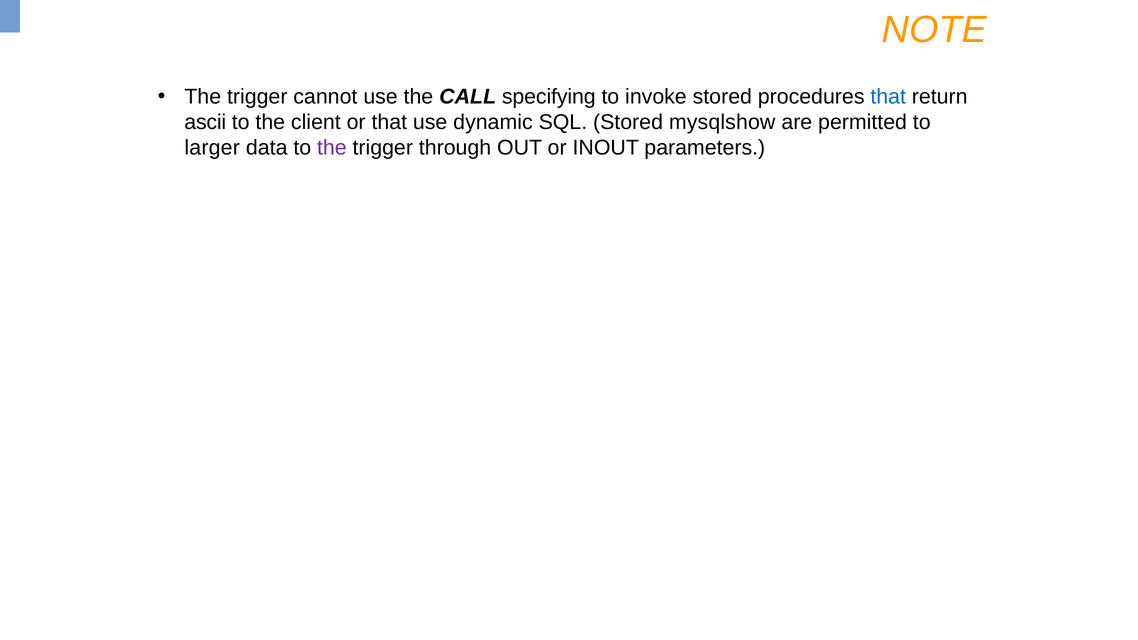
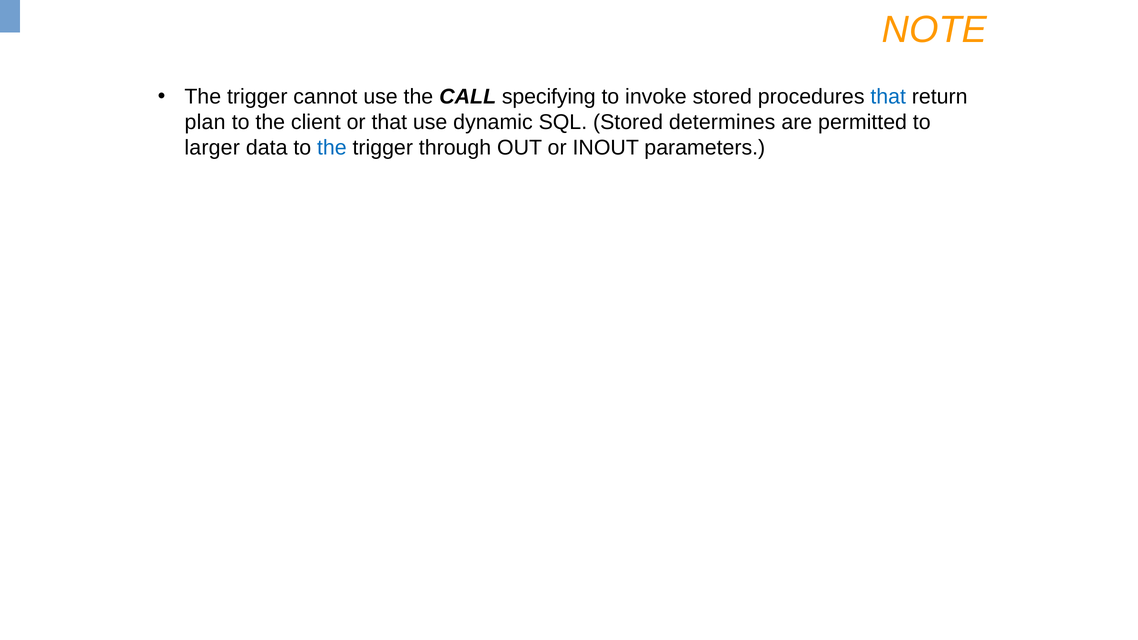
ascii: ascii -> plan (205, 122)
mysqlshow: mysqlshow -> determines (722, 122)
the colour: purple -> blue (332, 148)
